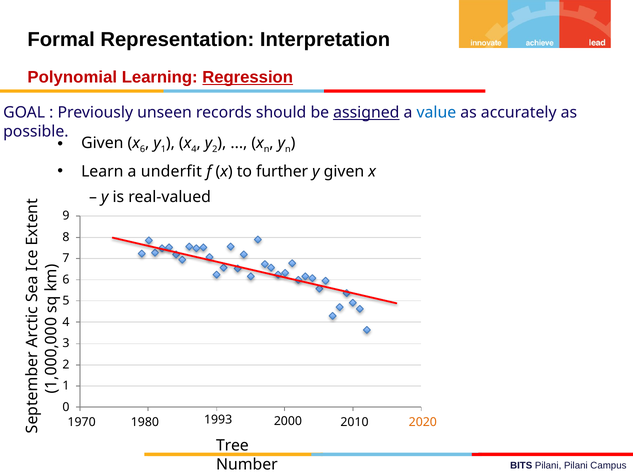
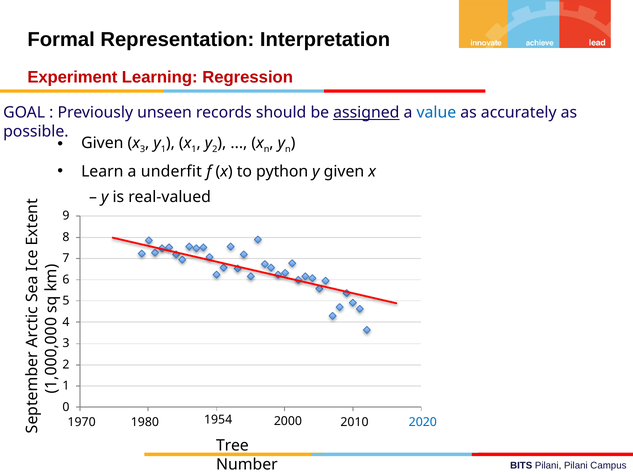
Polynomial: Polynomial -> Experiment (72, 77)
Regression underline: present -> none (248, 77)
x 6: 6 -> 3 (143, 150)
x 4: 4 -> 1 (194, 150)
further: further -> python (282, 172)
1993: 1993 -> 1954 (218, 420)
2020 colour: orange -> blue (423, 423)
